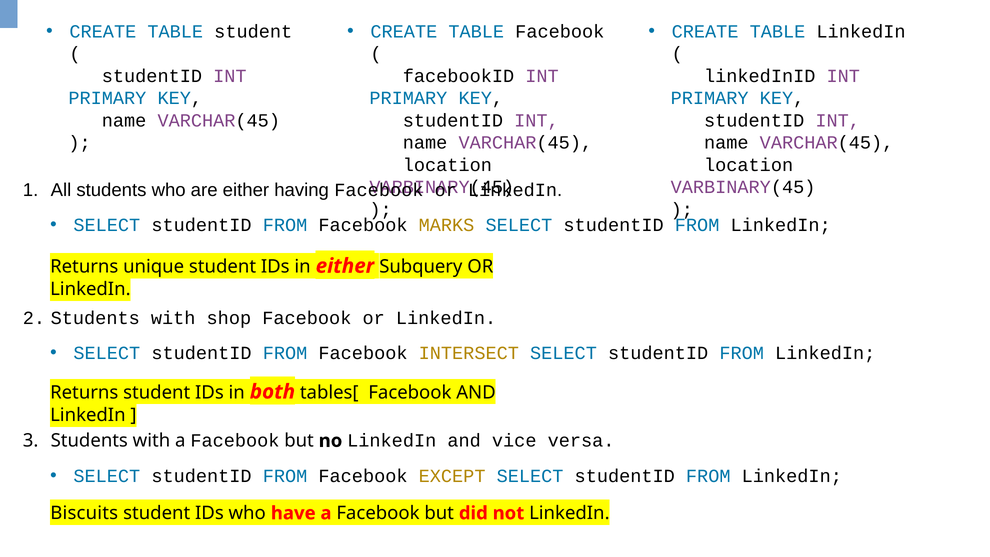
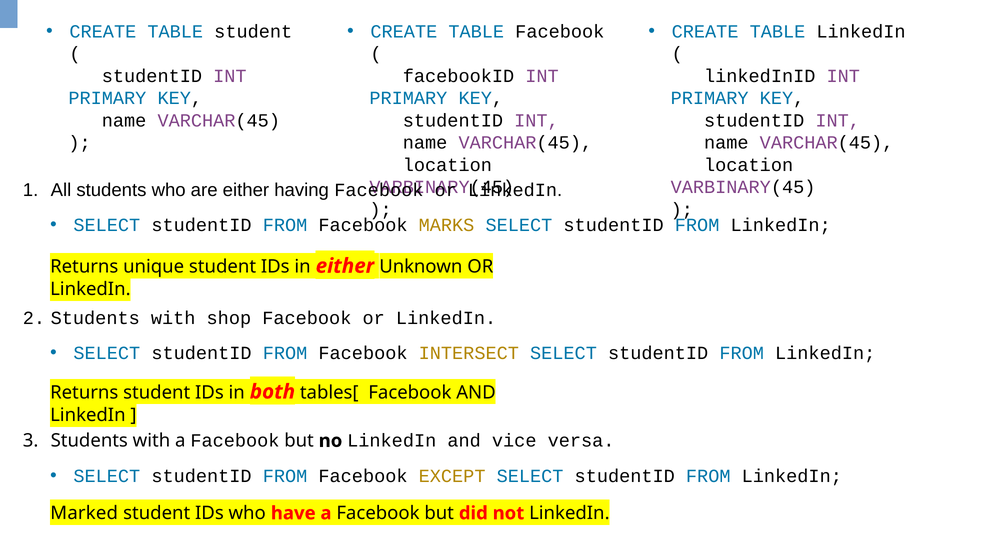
Subquery: Subquery -> Unknown (421, 267)
Biscuits: Biscuits -> Marked (84, 513)
